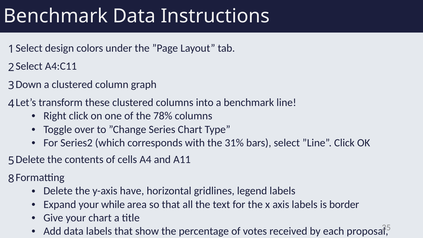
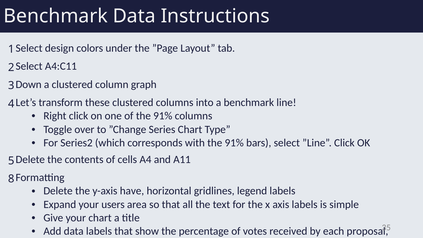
of the 78%: 78% -> 91% (163, 116)
with the 31%: 31% -> 91% (234, 143)
while: while -> users (113, 204)
border: border -> simple (344, 204)
